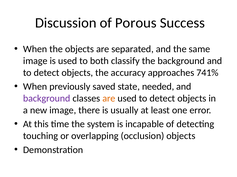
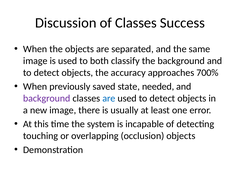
of Porous: Porous -> Classes (136, 23)
741%: 741% -> 700% (208, 73)
are colour: orange -> blue (109, 99)
